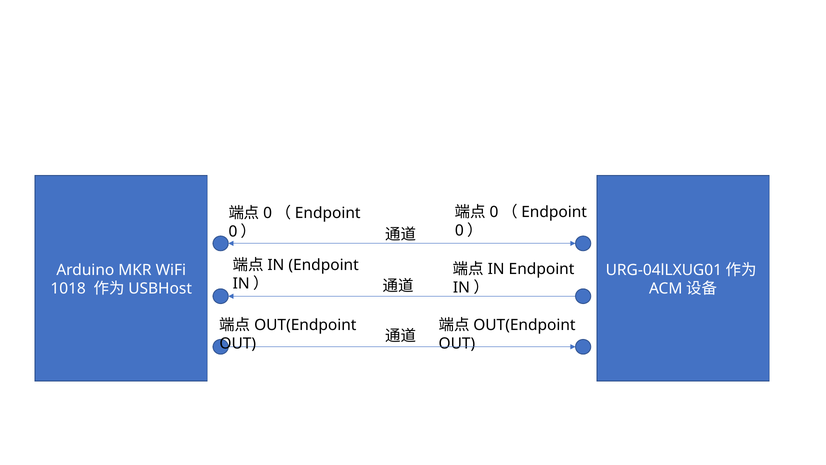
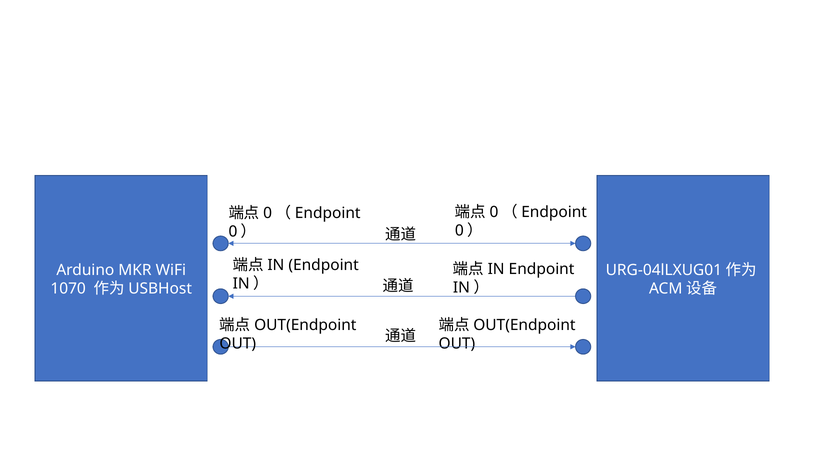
1018: 1018 -> 1070 (68, 288)
